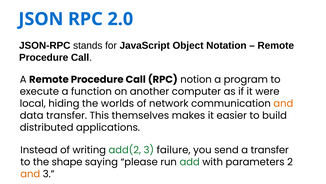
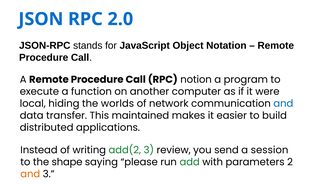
and colour: orange -> blue (283, 103)
themselves: themselves -> maintained (140, 115)
failure: failure -> review (174, 149)
a transfer: transfer -> session (270, 149)
